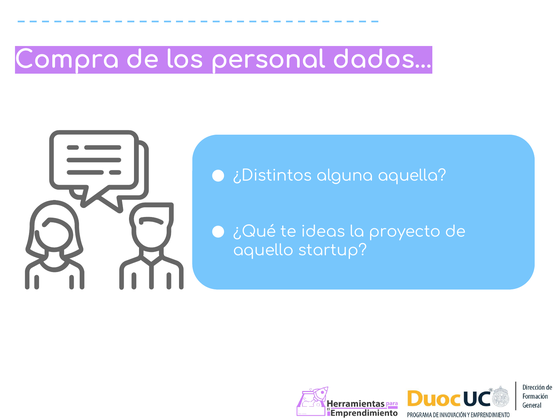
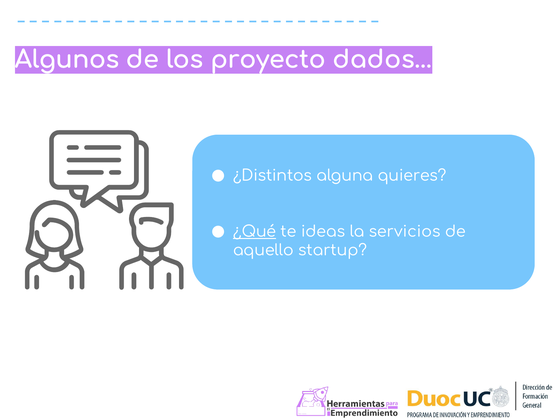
Compra: Compra -> Algunos (67, 60)
personal: personal -> proyecto (268, 60)
aquella: aquella -> quieres (412, 176)
¿Qué underline: none -> present (255, 232)
proyecto: proyecto -> servicios (405, 232)
